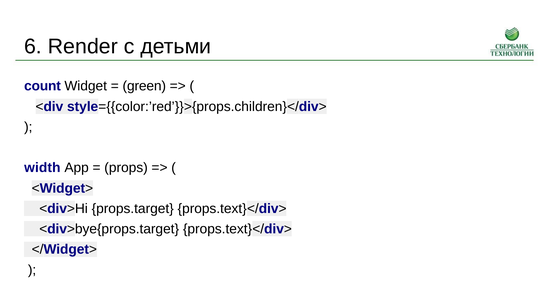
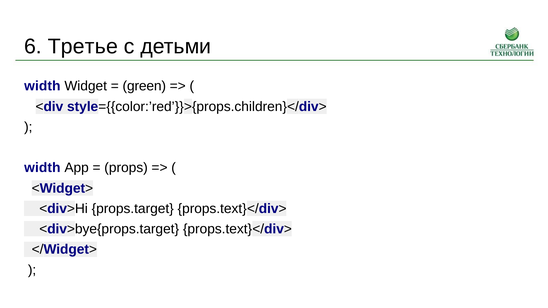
Render: Render -> Третье (83, 46)
count: count -> width (42, 86)
